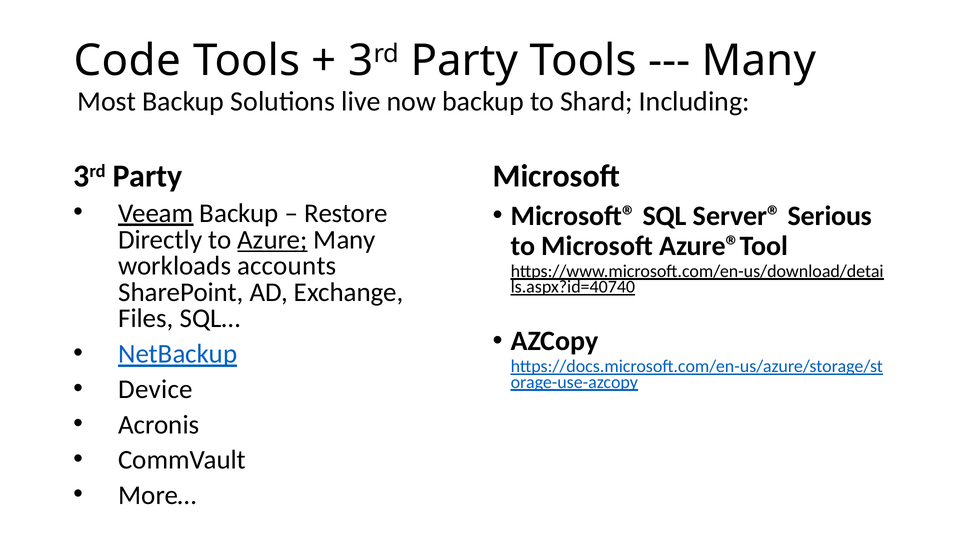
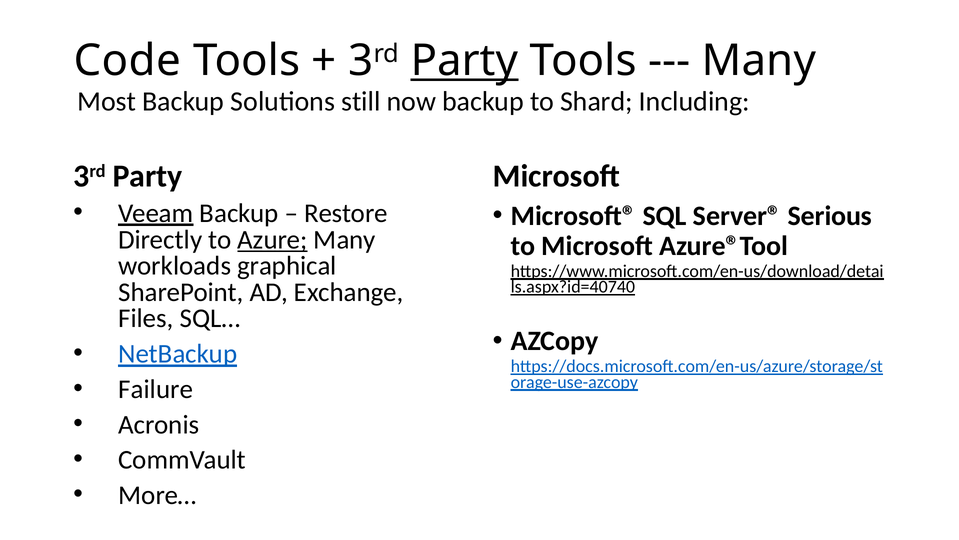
Party underline: none -> present (464, 61)
live: live -> still (361, 102)
accounts: accounts -> graphical (287, 266)
Device: Device -> Failure (156, 389)
